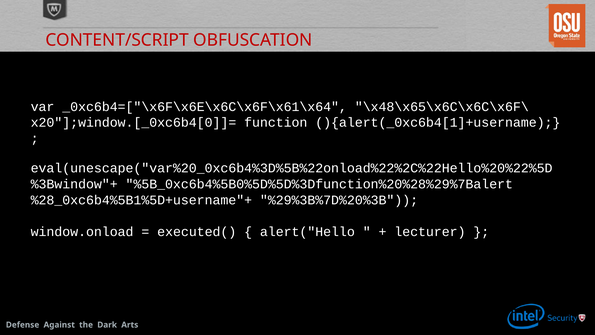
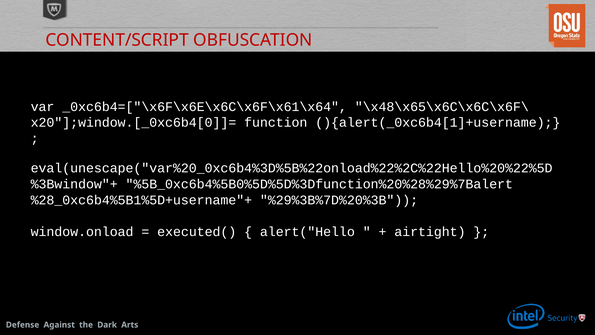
lecturer: lecturer -> airtight (430, 232)
